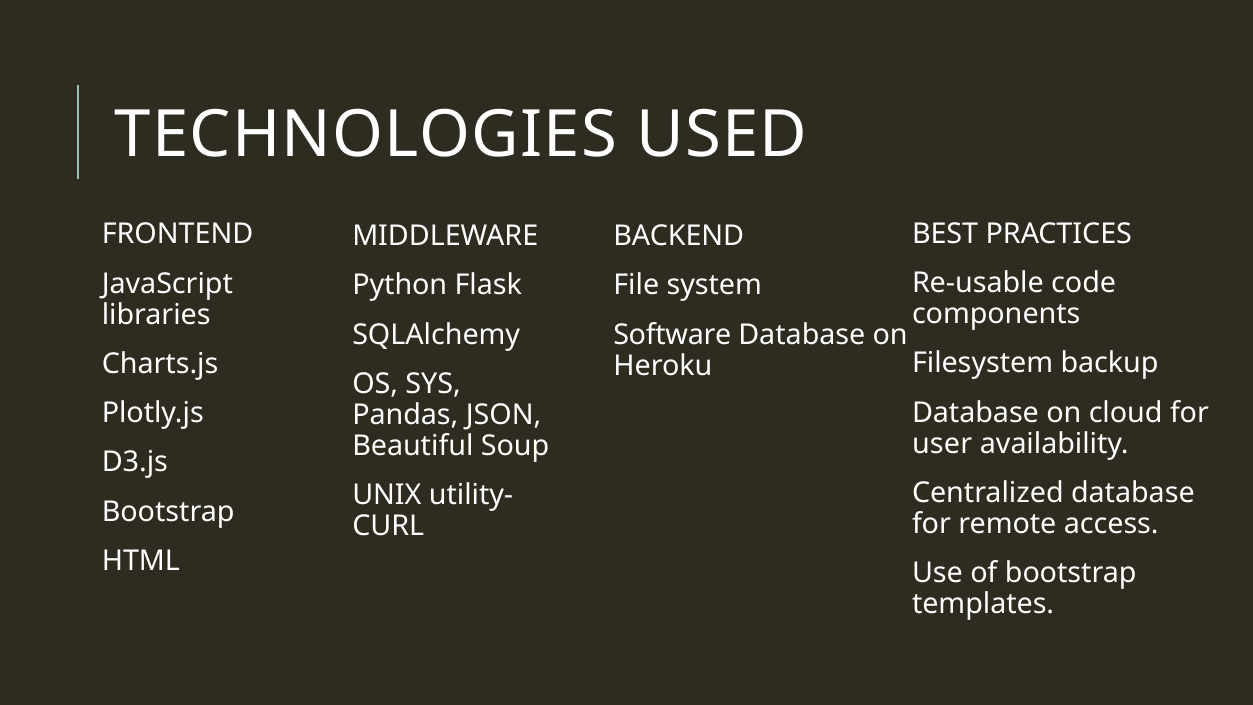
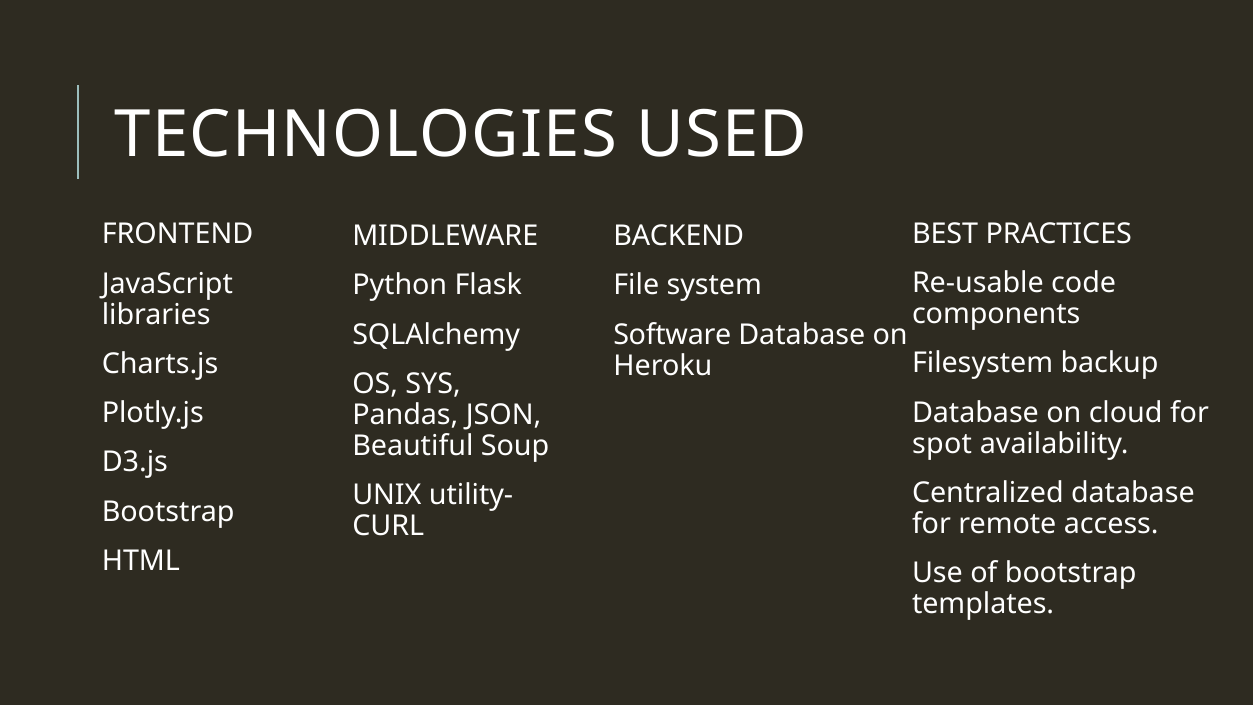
user: user -> spot (942, 443)
